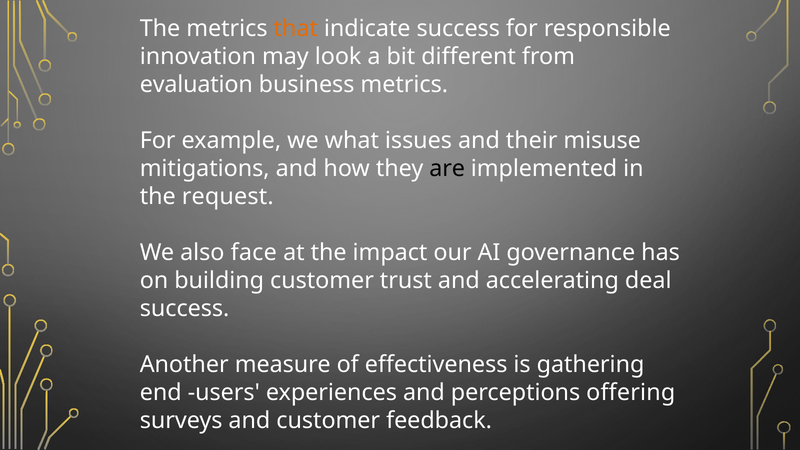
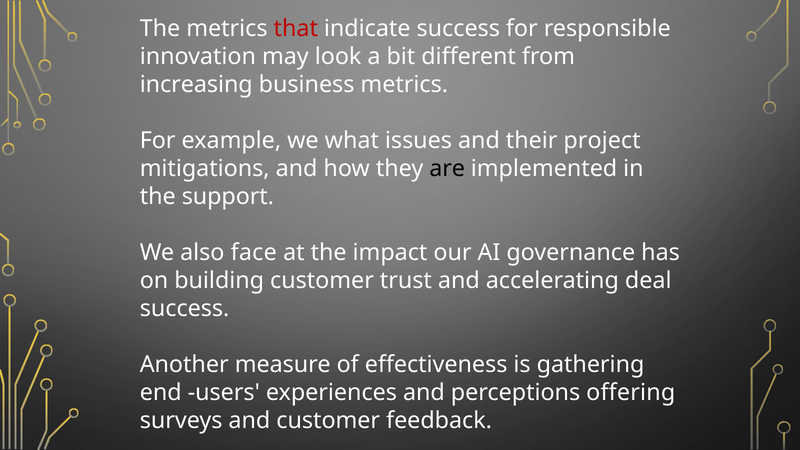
that colour: orange -> red (296, 28)
evaluation: evaluation -> increasing (196, 85)
misuse: misuse -> project (602, 141)
request: request -> support (228, 197)
